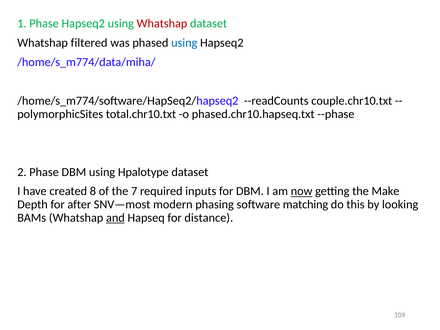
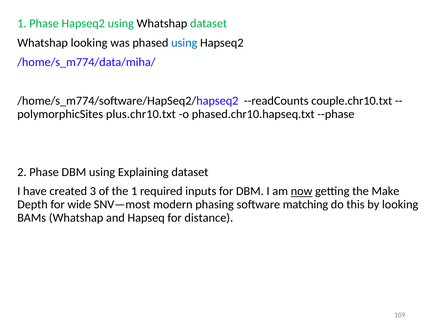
Whatshap colour: red -> black (162, 23)
Whatshap filtered: filtered -> looking (89, 43)
total.chr10.txt: total.chr10.txt -> plus.chr10.txt (141, 114)
Hpalotype: Hpalotype -> Explaining (143, 172)
8: 8 -> 3 (93, 191)
the 7: 7 -> 1 (134, 191)
after: after -> wide (79, 205)
and underline: present -> none (115, 218)
